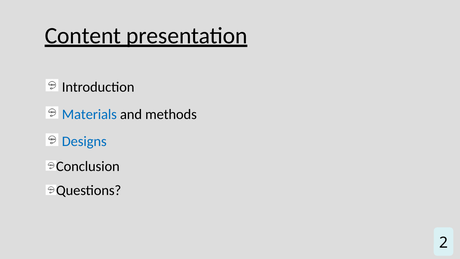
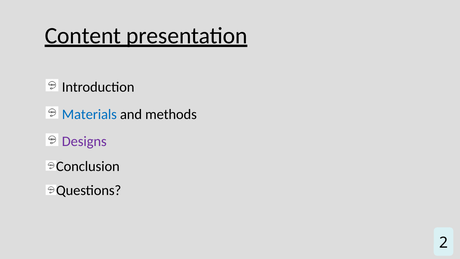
Designs colour: blue -> purple (84, 141)
